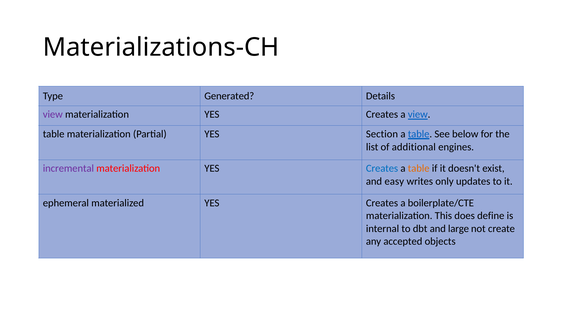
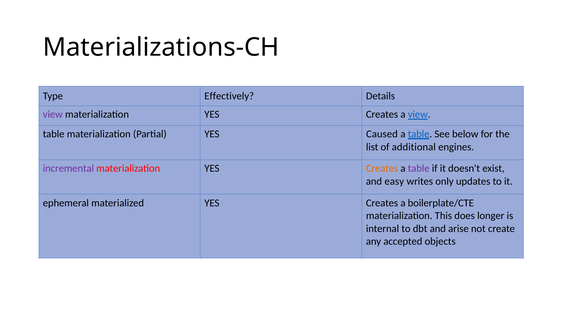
Generated: Generated -> Effectively (229, 96)
Section: Section -> Caused (382, 134)
Creates colour: blue -> orange (382, 169)
table colour: orange -> purple (419, 169)
define: define -> longer (491, 216)
large: large -> arise (458, 229)
